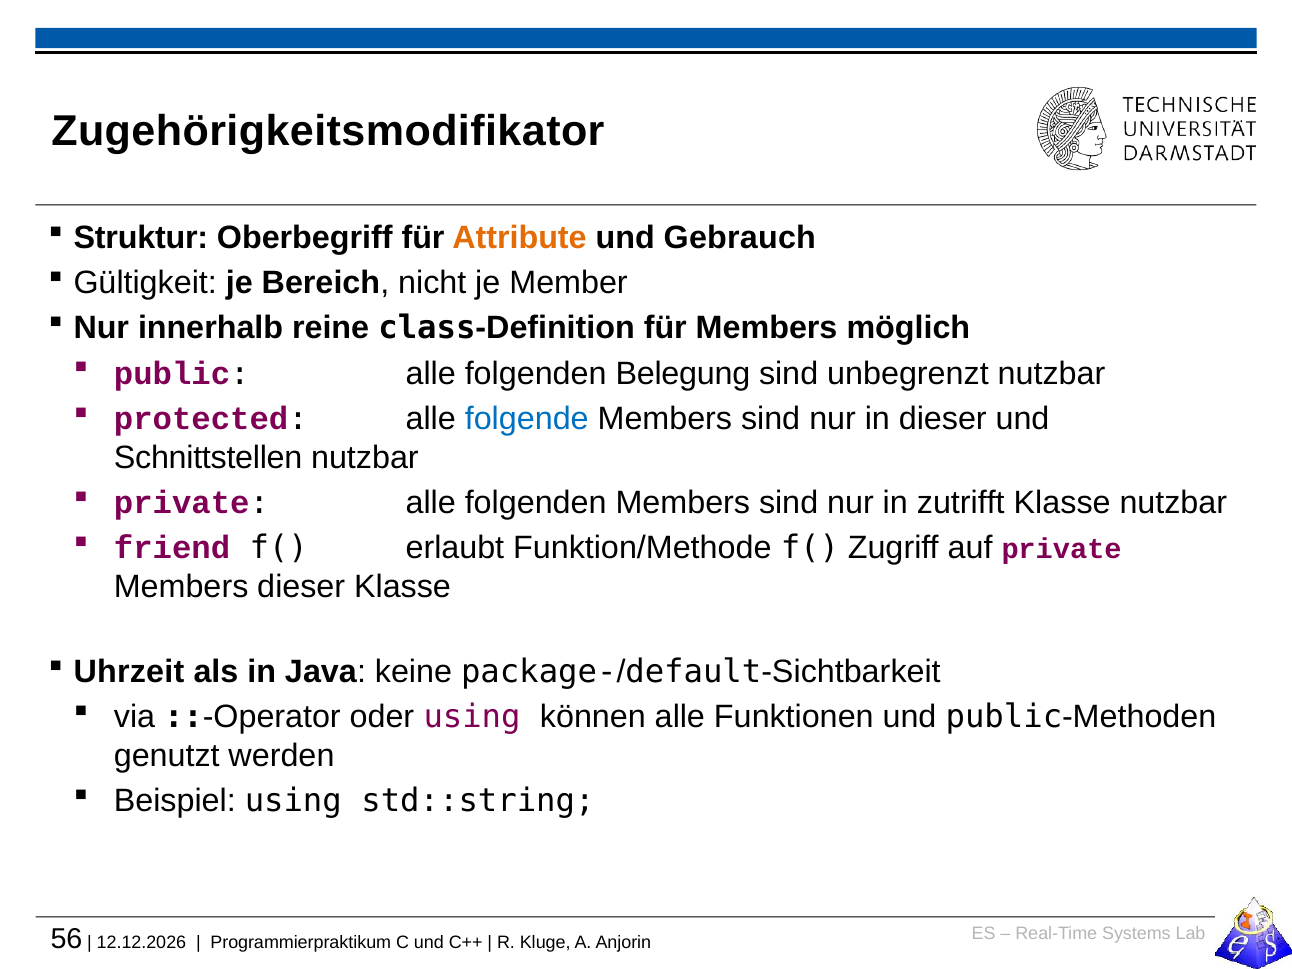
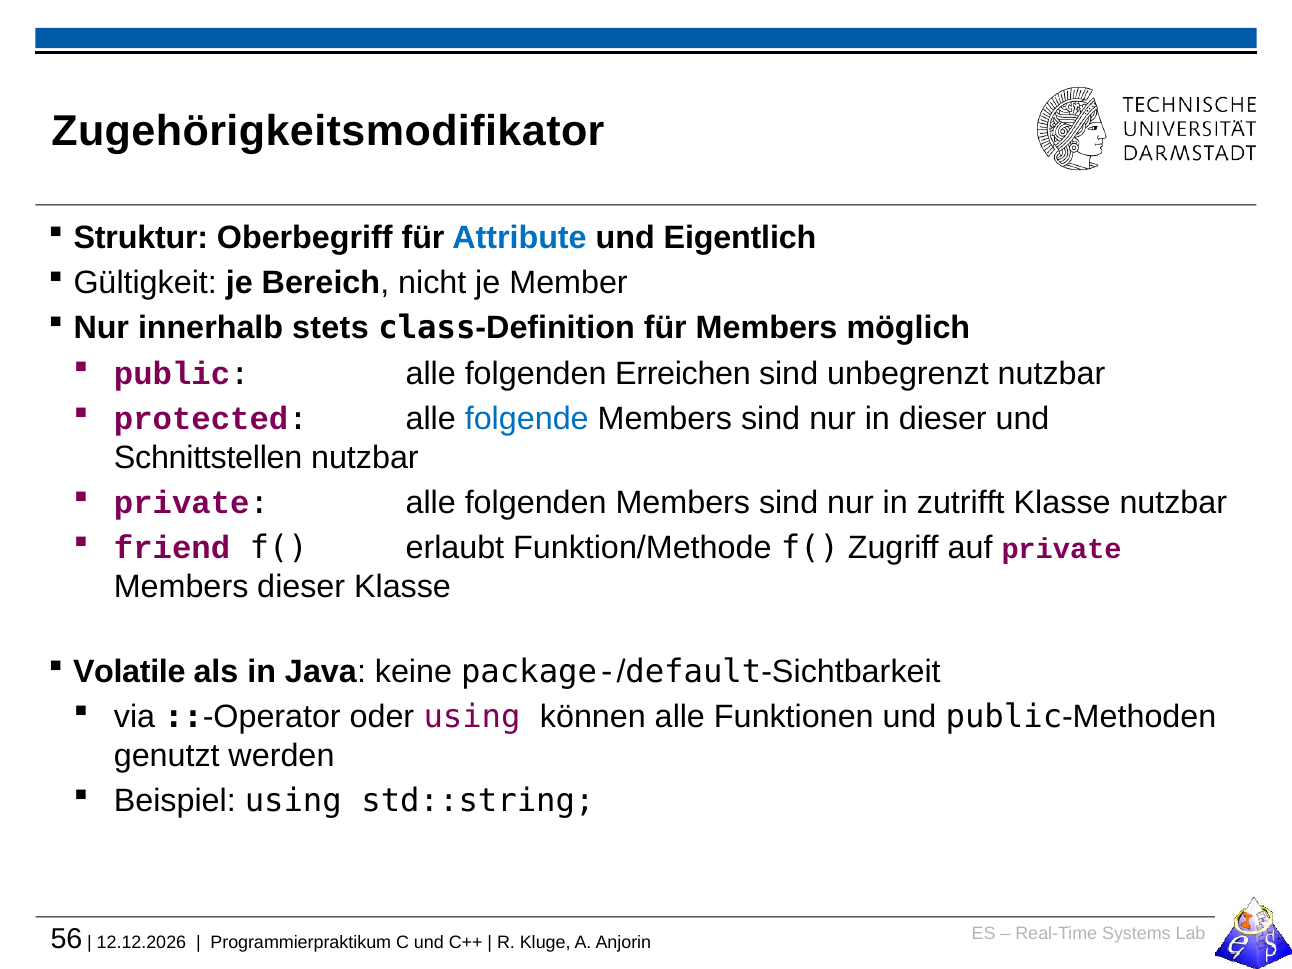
Attribute colour: orange -> blue (519, 238)
Gebrauch: Gebrauch -> Eigentlich (740, 238)
reine: reine -> stets (330, 328)
Belegung: Belegung -> Erreichen (683, 373)
Uhrzeit: Uhrzeit -> Volatile (129, 672)
